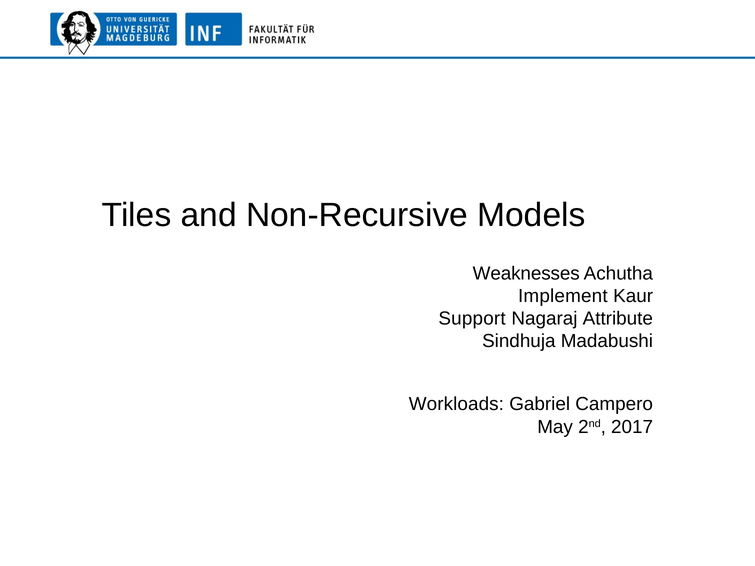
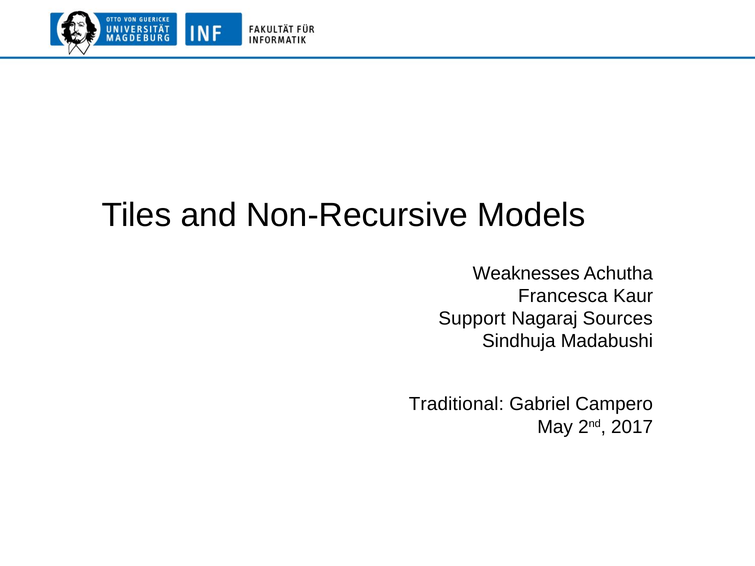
Implement: Implement -> Francesca (563, 296)
Attribute: Attribute -> Sources (618, 319)
Workloads: Workloads -> Traditional (456, 404)
